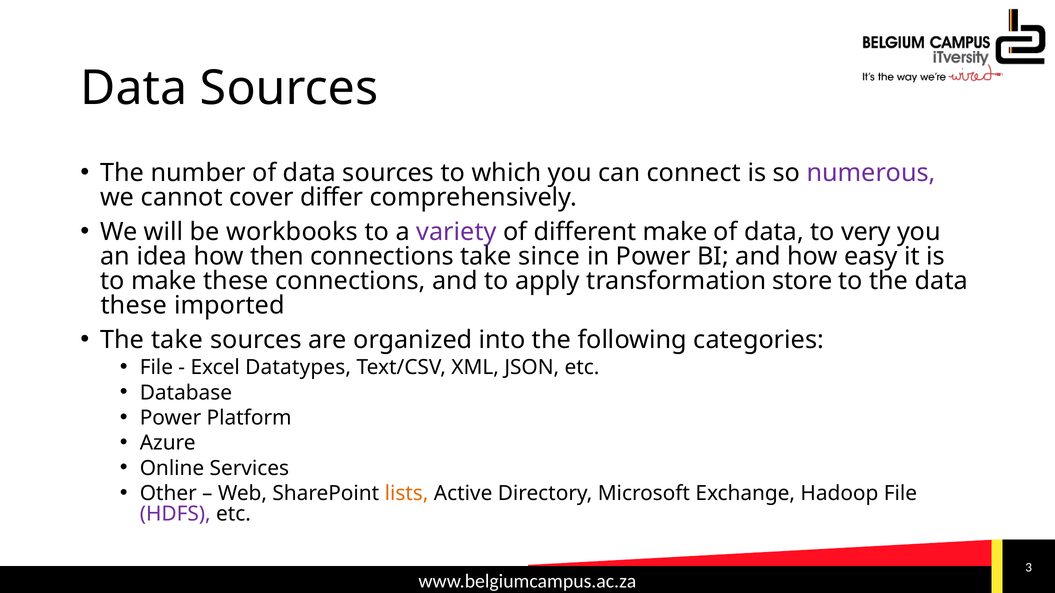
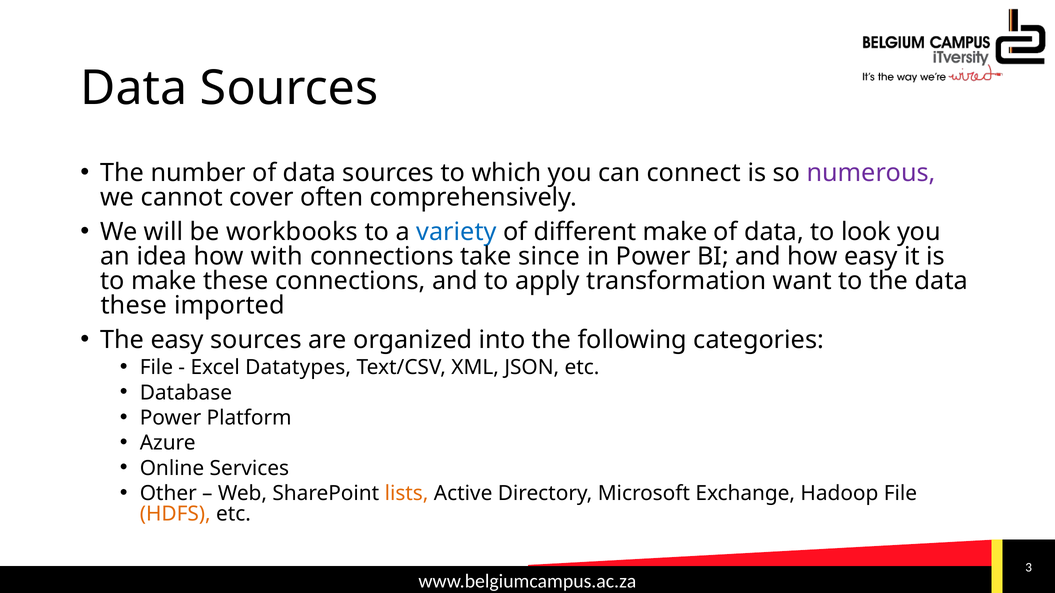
differ: differ -> often (332, 198)
variety colour: purple -> blue (457, 232)
very: very -> look (866, 232)
then: then -> with (277, 257)
store: store -> want (802, 281)
The take: take -> easy (177, 340)
HDFS colour: purple -> orange (175, 514)
